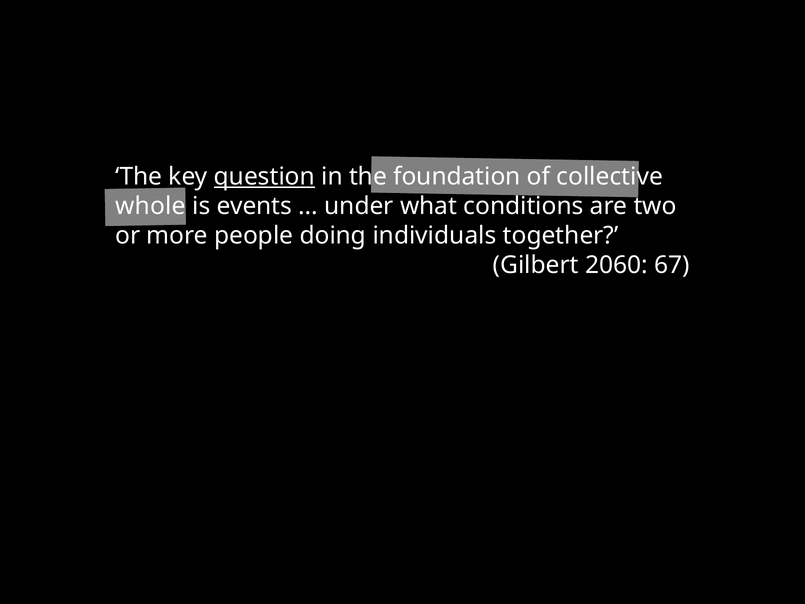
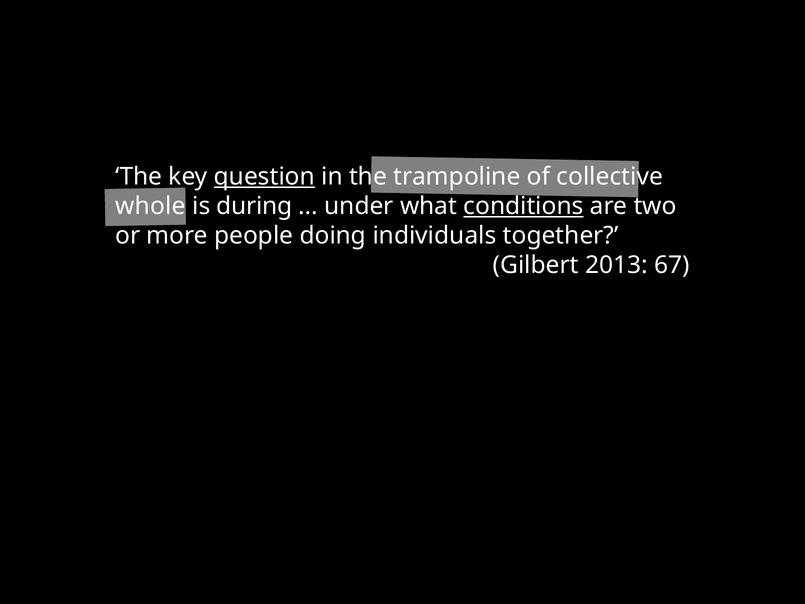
foundation: foundation -> trampoline (457, 177)
events: events -> during (254, 206)
conditions underline: none -> present (524, 206)
2060: 2060 -> 2013 (616, 265)
